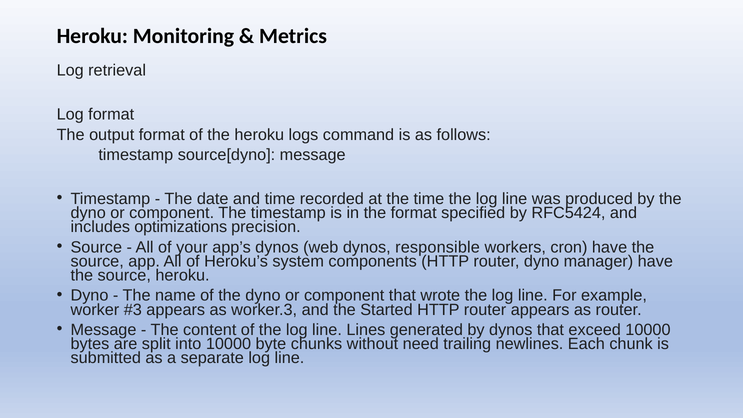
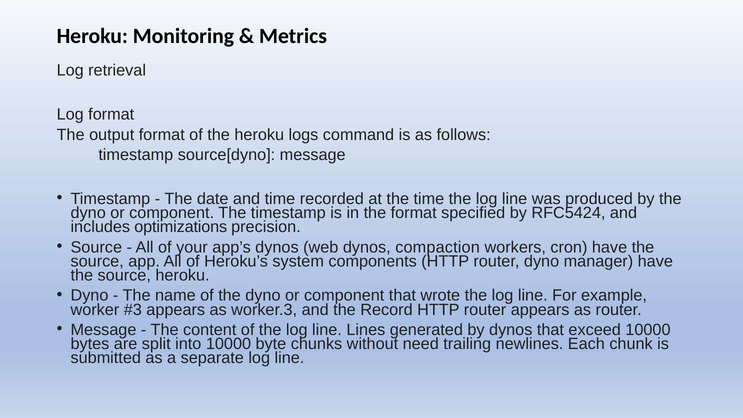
responsible: responsible -> compaction (438, 247)
Started: Started -> Record (386, 310)
